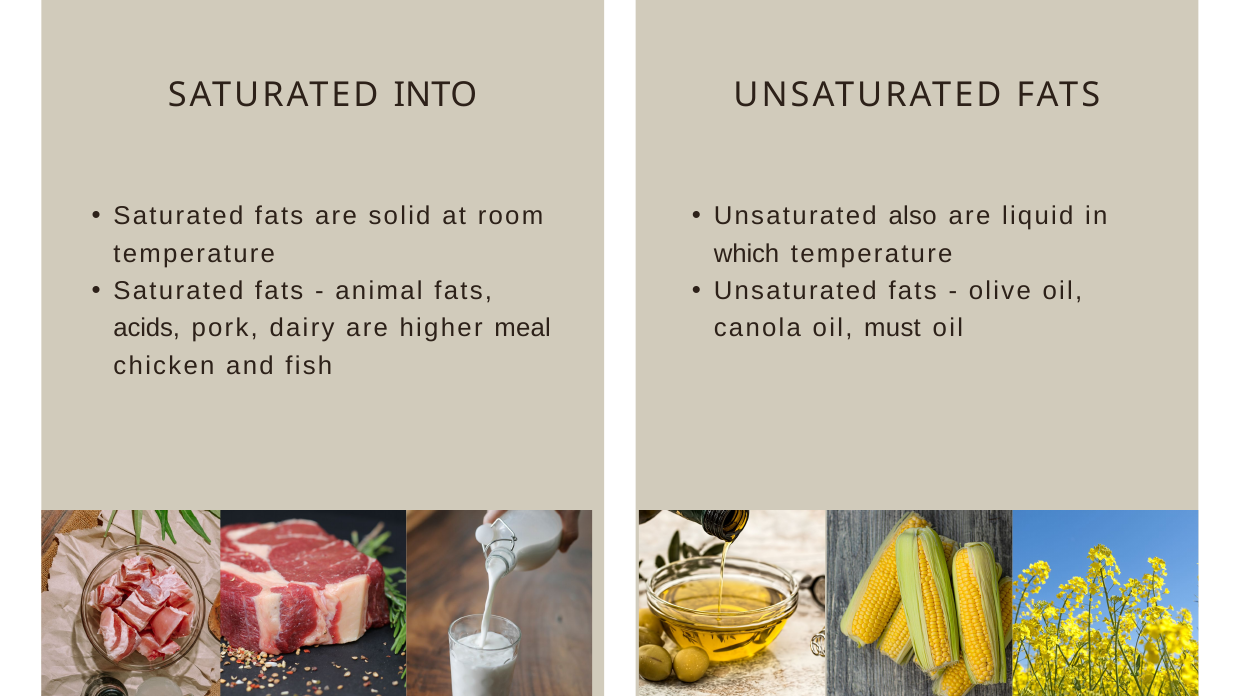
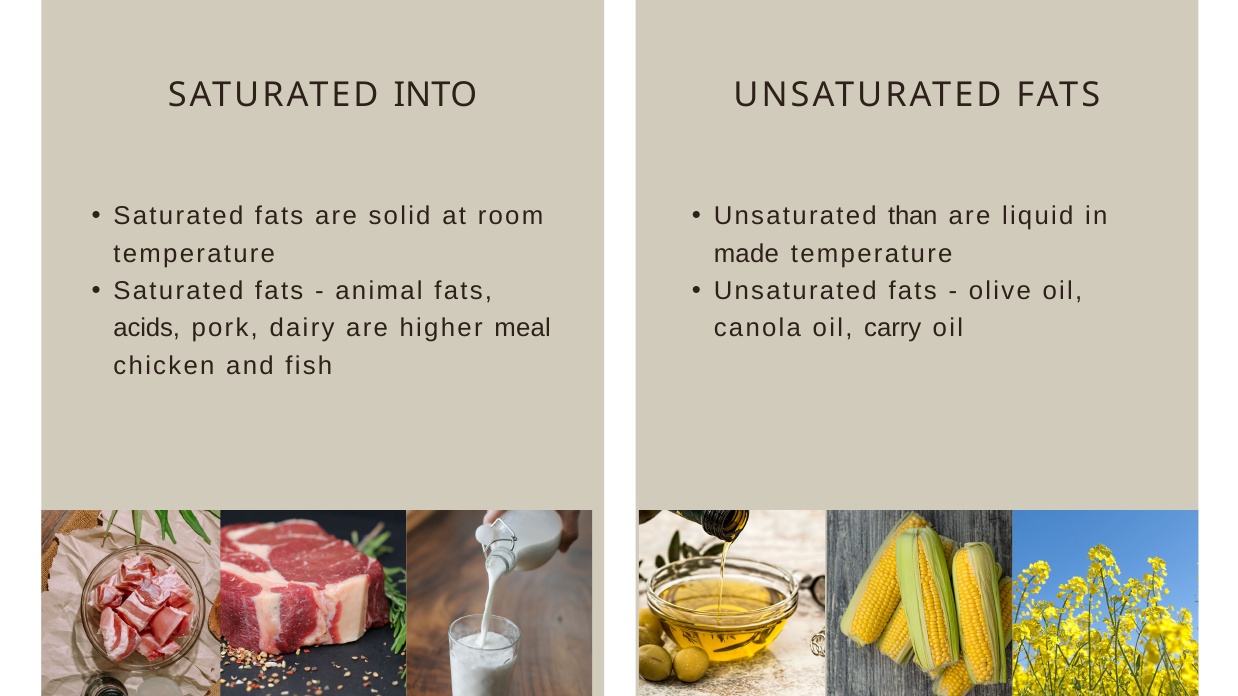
also: also -> than (913, 216)
which: which -> made (746, 254)
must: must -> carry (893, 329)
